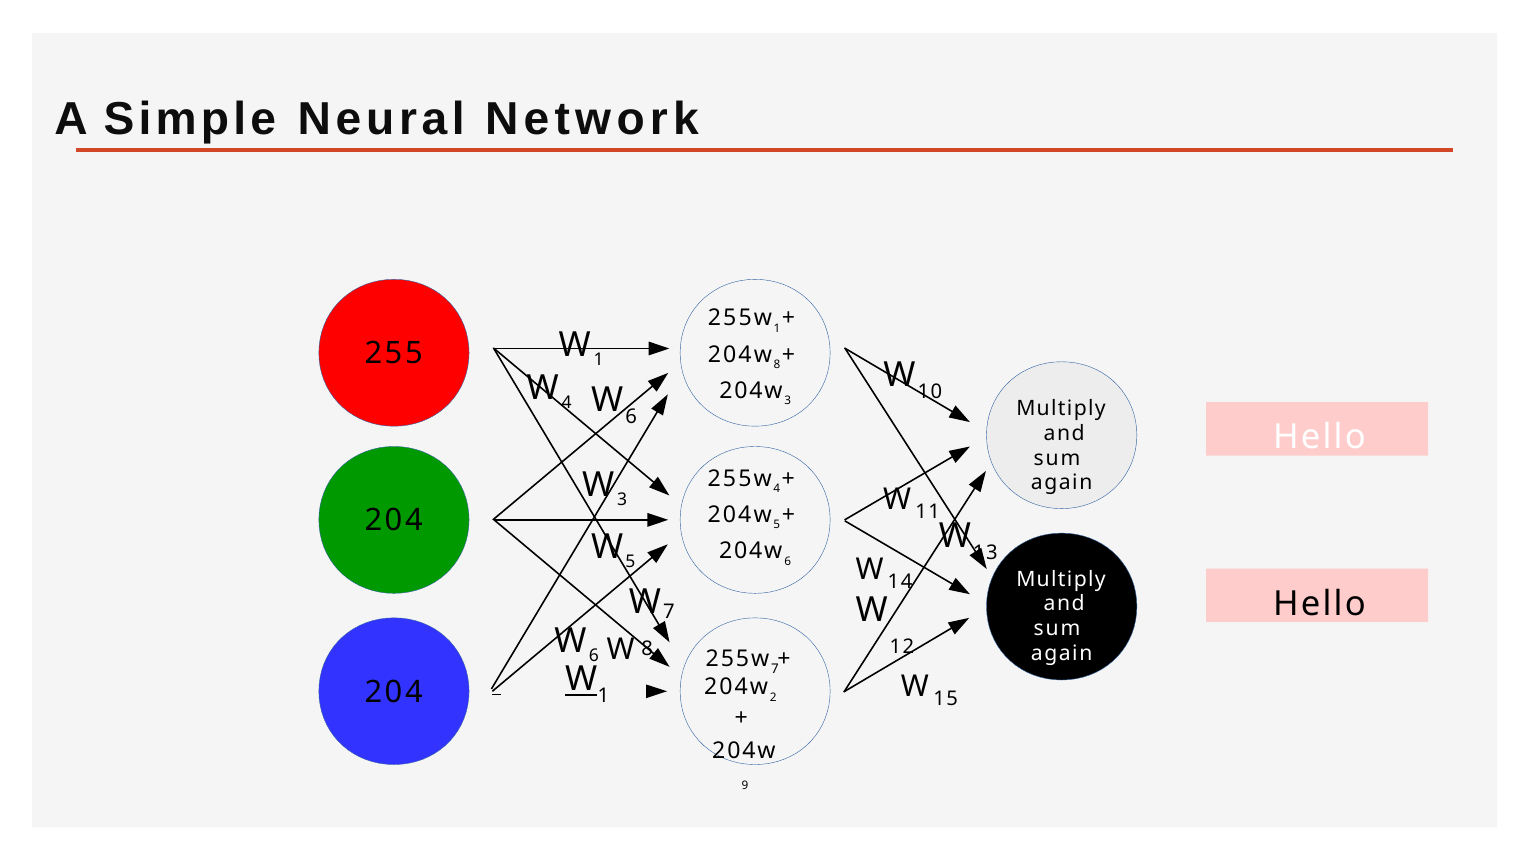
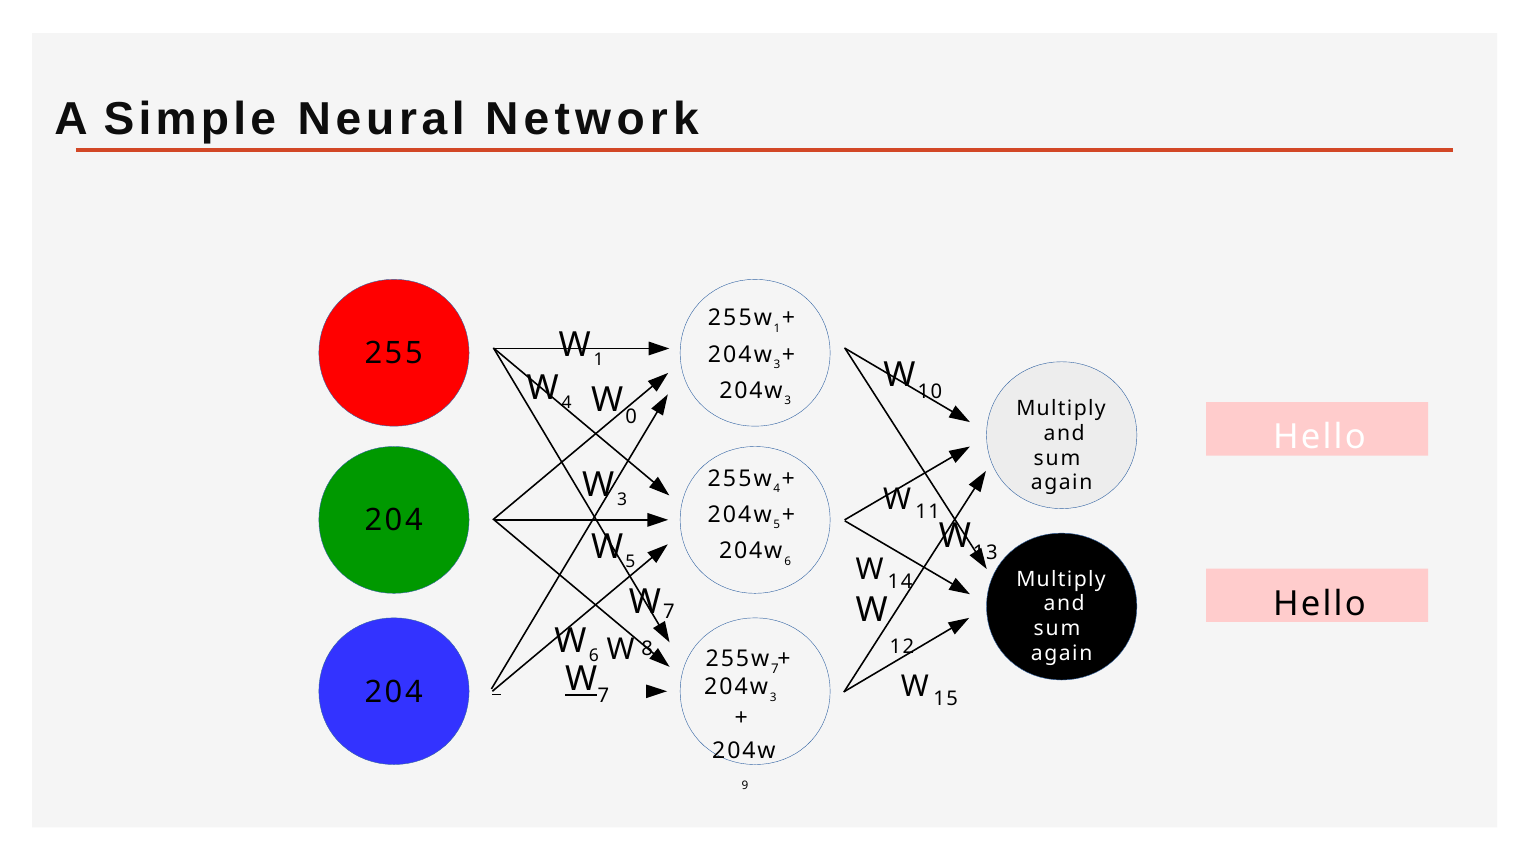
8: 8 -> 3 (777, 365)
6: 6 -> 0 (631, 417)
1: 1 -> 7 (603, 696)
2: 2 -> 3 (773, 697)
